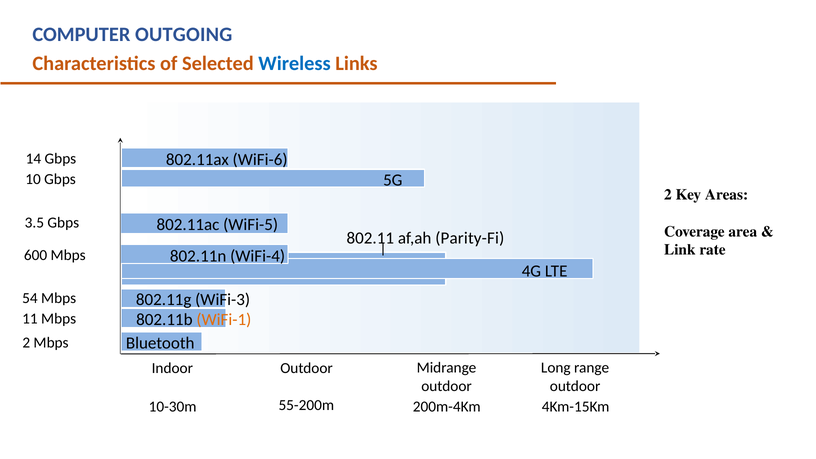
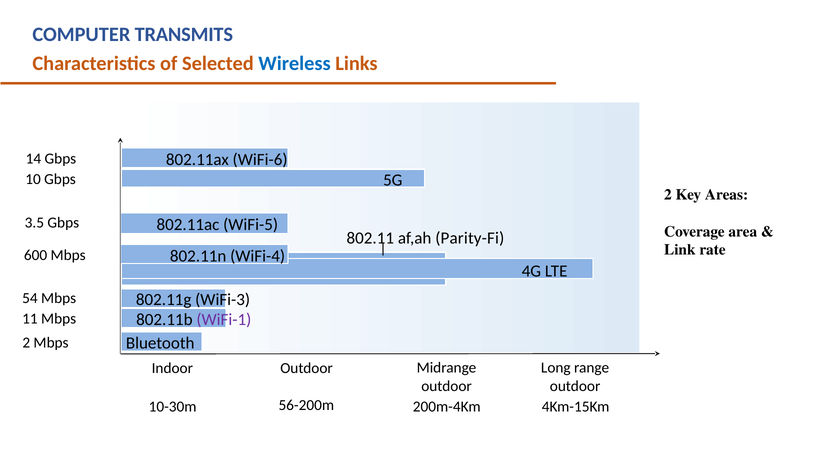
OUTGOING: OUTGOING -> TRANSMITS (184, 34)
WiFi-1 colour: orange -> purple (224, 319)
55-200m: 55-200m -> 56-200m (306, 405)
